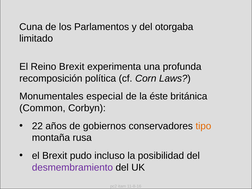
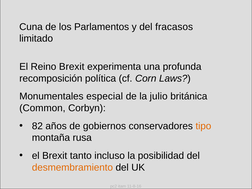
otorgaba: otorgaba -> fracasos (174, 27)
éste: éste -> julio (159, 96)
22: 22 -> 82 (37, 126)
pudo: pudo -> tanto (81, 156)
desmembramiento colour: purple -> orange (72, 167)
